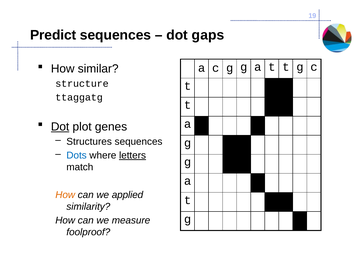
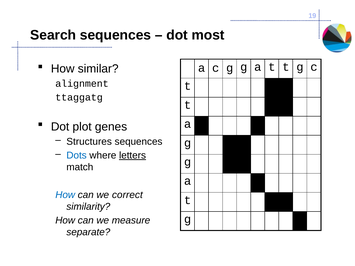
Predict: Predict -> Search (53, 35)
gaps: gaps -> most (208, 35)
structure: structure -> alignment (82, 84)
Dot underline: present -> none (60, 127)
How colour: orange -> blue (65, 195)
applied: applied -> correct (127, 195)
foolproof: foolproof -> separate (88, 232)
